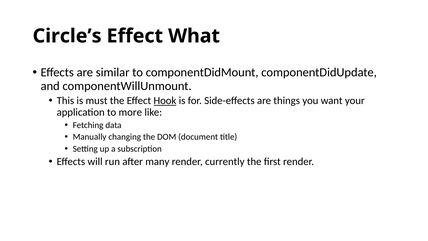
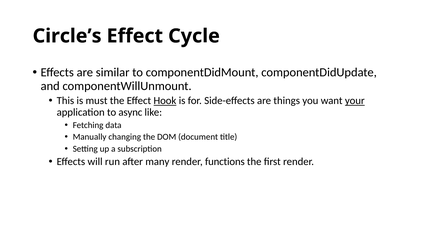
What: What -> Cycle (194, 36)
your underline: none -> present (355, 101)
more: more -> async (130, 112)
currently: currently -> functions (225, 161)
